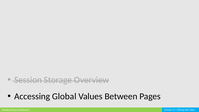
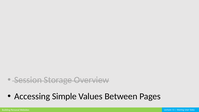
Global: Global -> Simple (64, 96)
